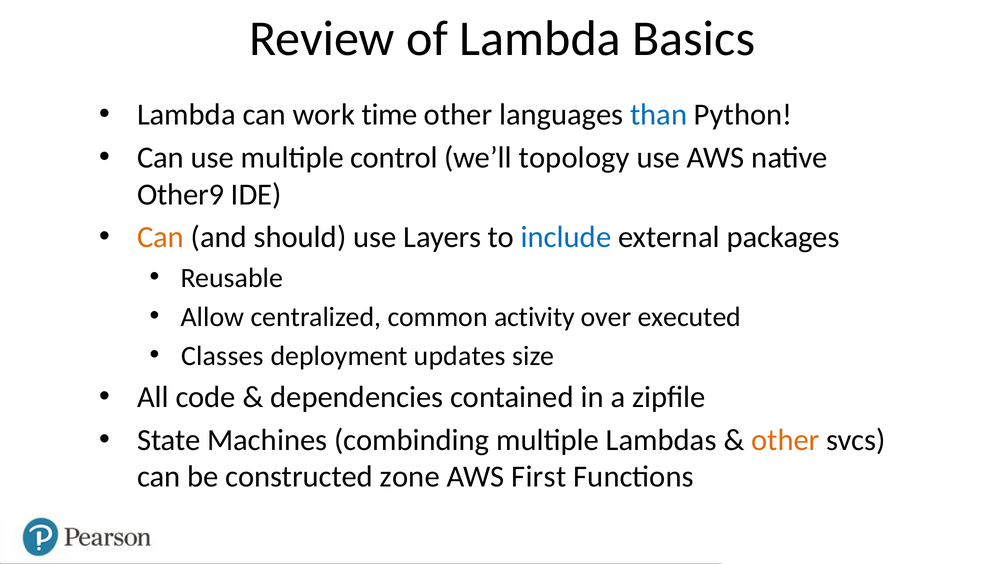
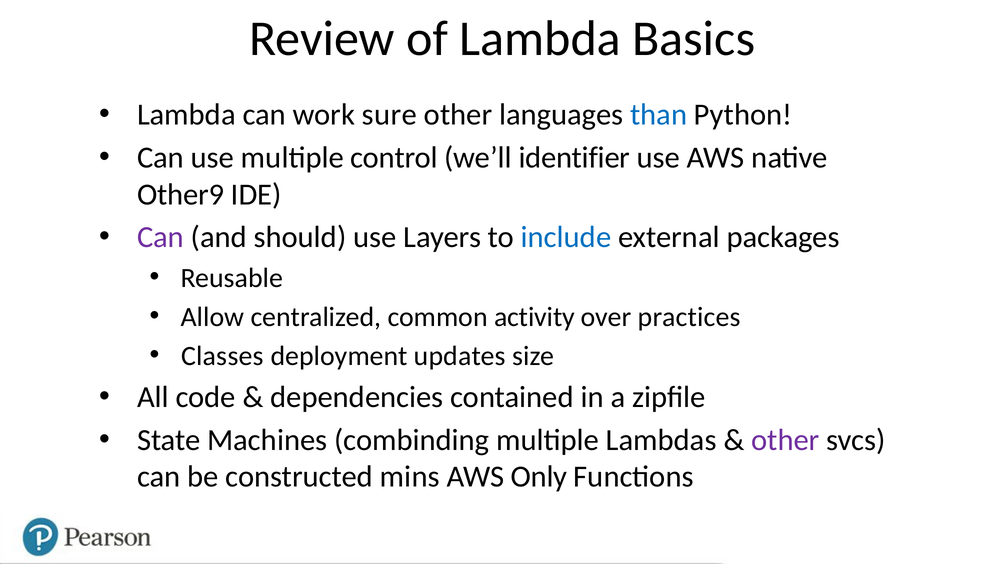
time: time -> sure (389, 115)
topology: topology -> identifier (574, 158)
Can colour: orange -> purple (161, 237)
executed: executed -> practices (689, 317)
other colour: orange -> purple (785, 440)
zone: zone -> mins (410, 477)
First: First -> Only (539, 477)
